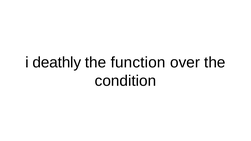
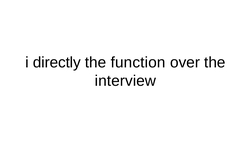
deathly: deathly -> directly (57, 62)
condition: condition -> interview (125, 81)
